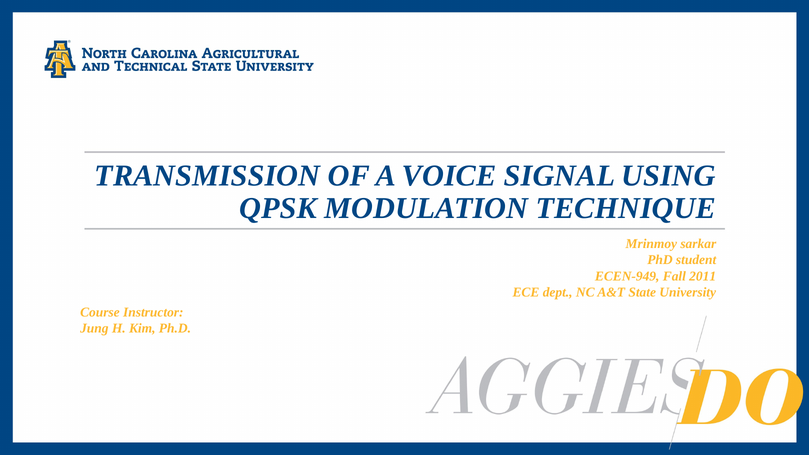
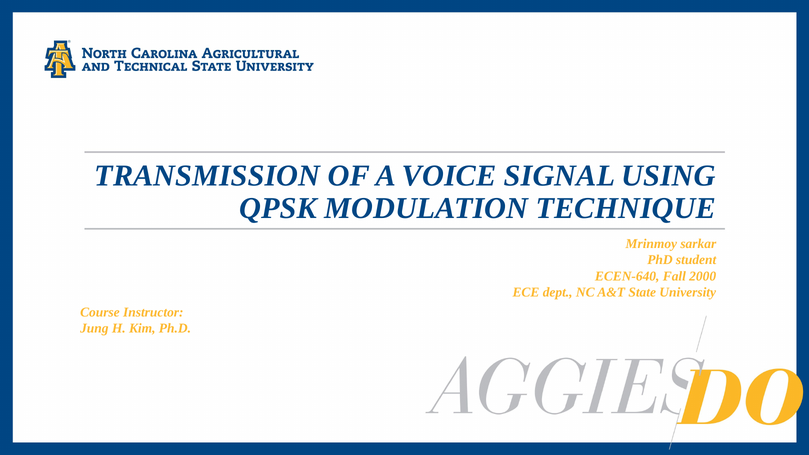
ECEN-949: ECEN-949 -> ECEN-640 (627, 276)
2011: 2011 -> 2000 (703, 276)
